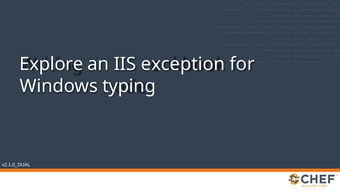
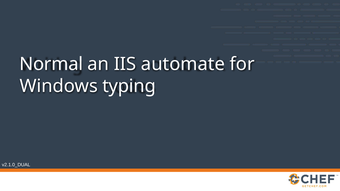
Explore: Explore -> Normal (51, 64)
exception: exception -> automate (183, 64)
